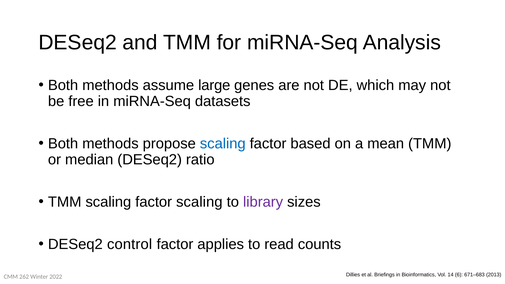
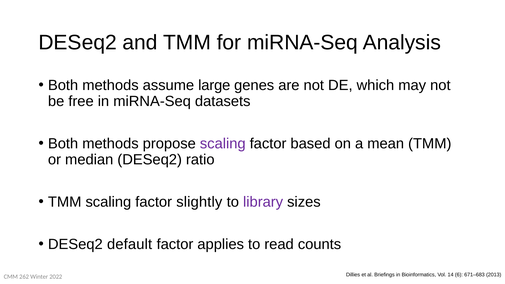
scaling colour: blue -> purple (223, 144)
factor scaling: scaling -> slightly (199, 202)
control: control -> default (130, 244)
